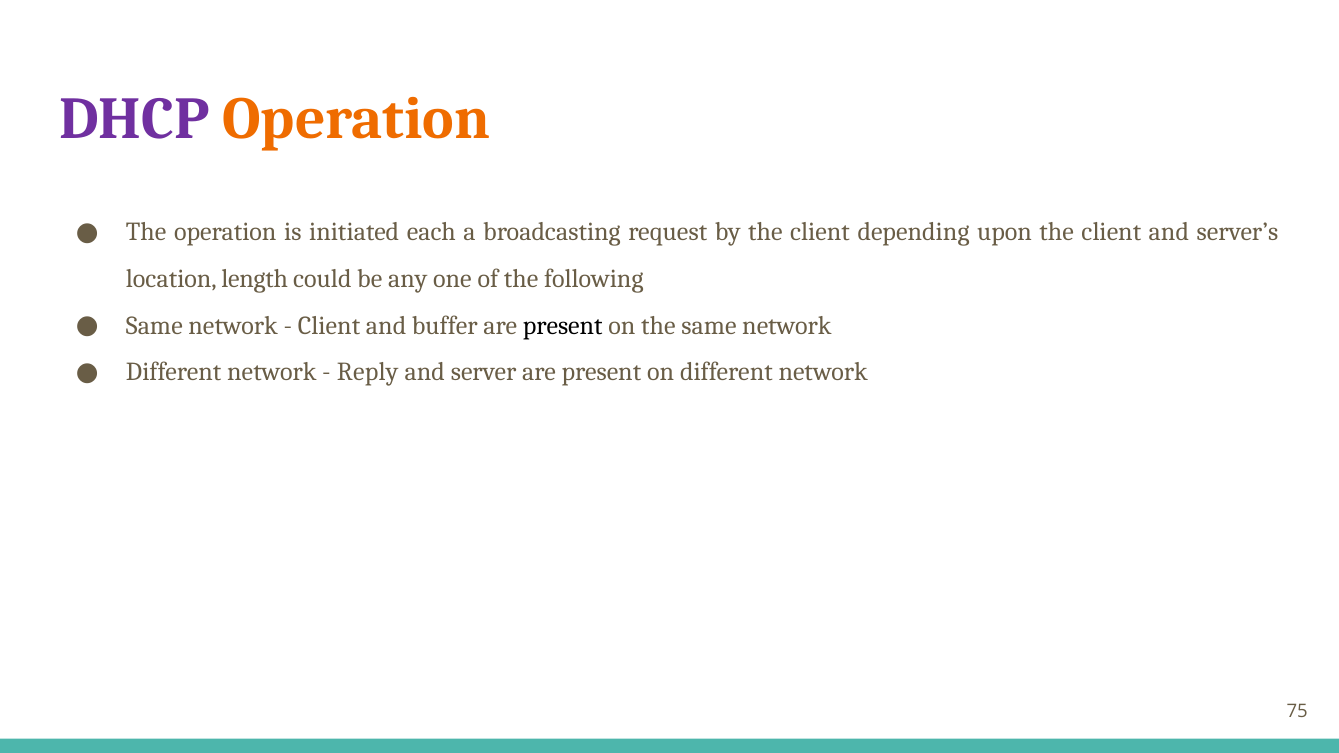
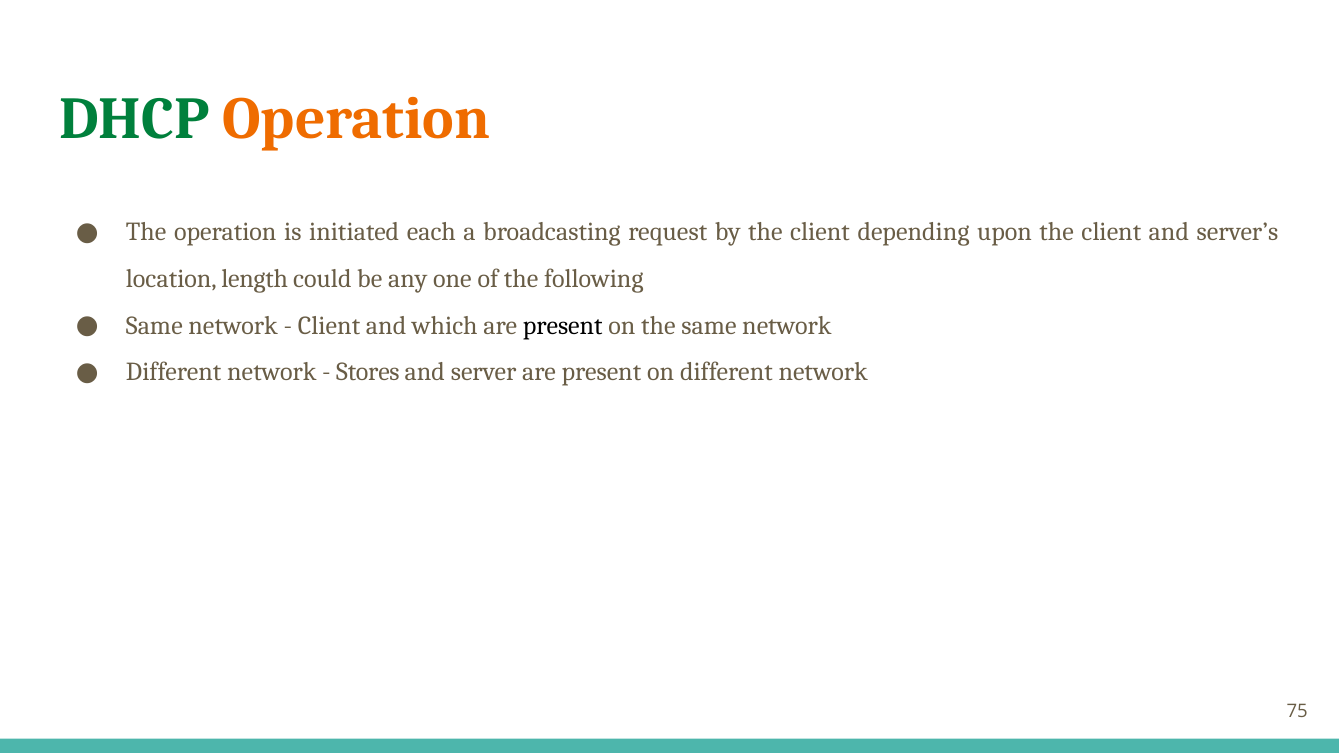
DHCP colour: purple -> green (134, 118)
buffer: buffer -> which (445, 326)
Reply: Reply -> Stores (368, 372)
